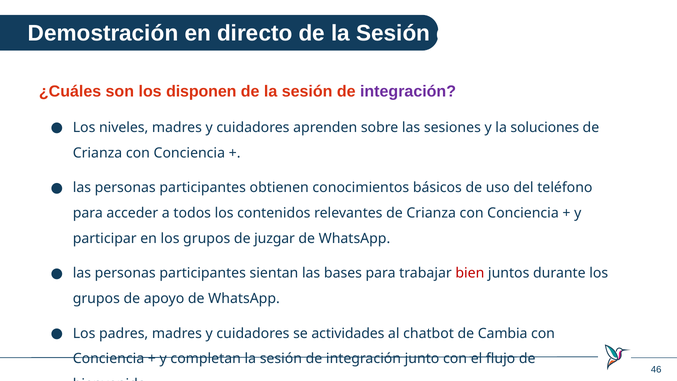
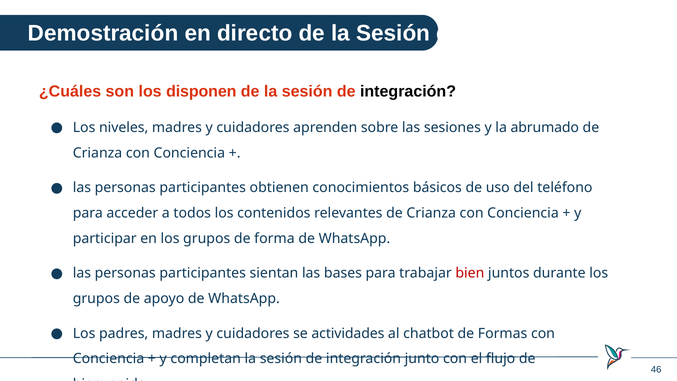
integración colour: purple -> black (408, 92)
soluciones: soluciones -> abrumado (545, 127)
juzgar: juzgar -> forma (274, 238)
Cambia: Cambia -> Formas (503, 333)
